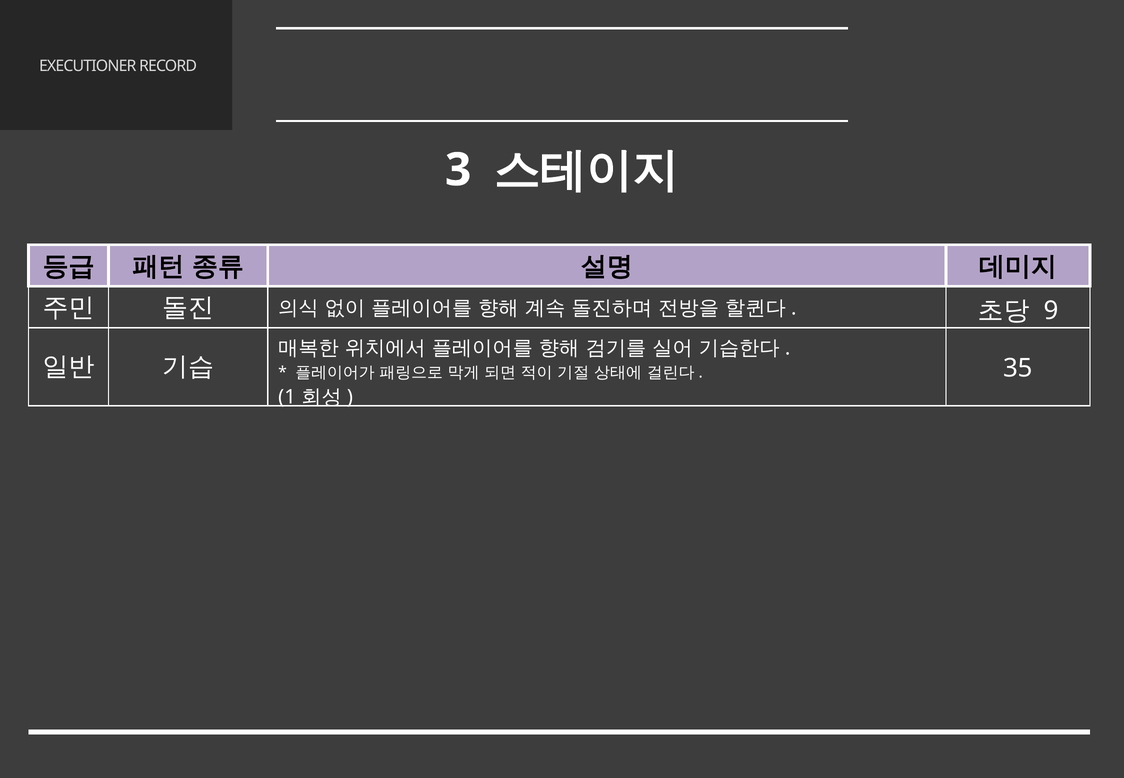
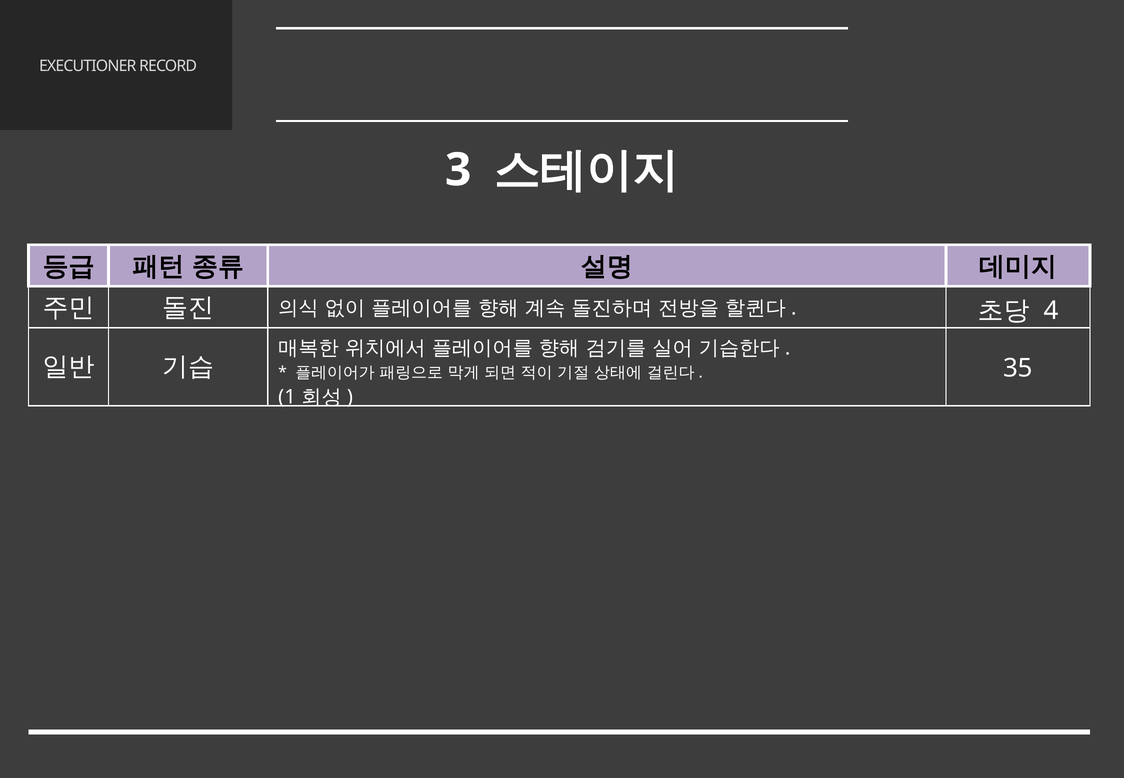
9: 9 -> 4 (1051, 311)
